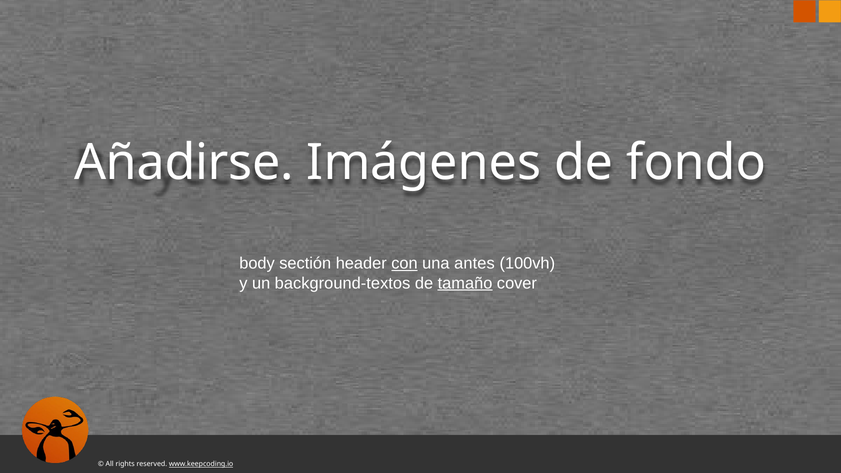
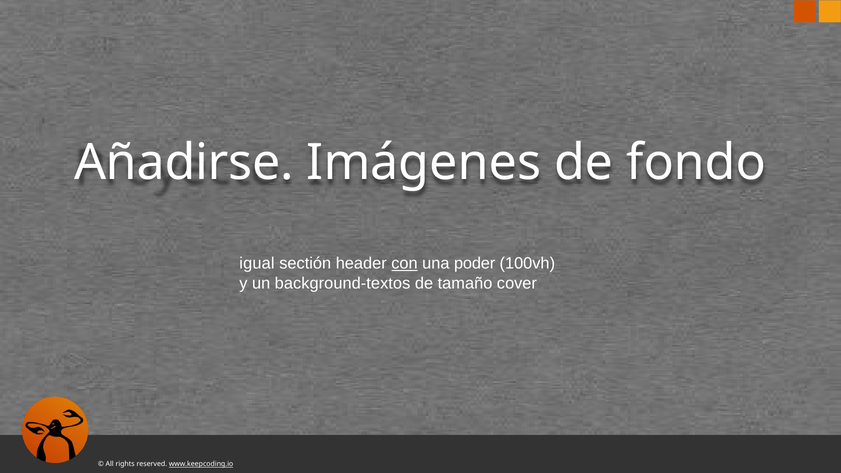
body: body -> igual (257, 264)
antes: antes -> poder (475, 264)
tamaño underline: present -> none (465, 283)
